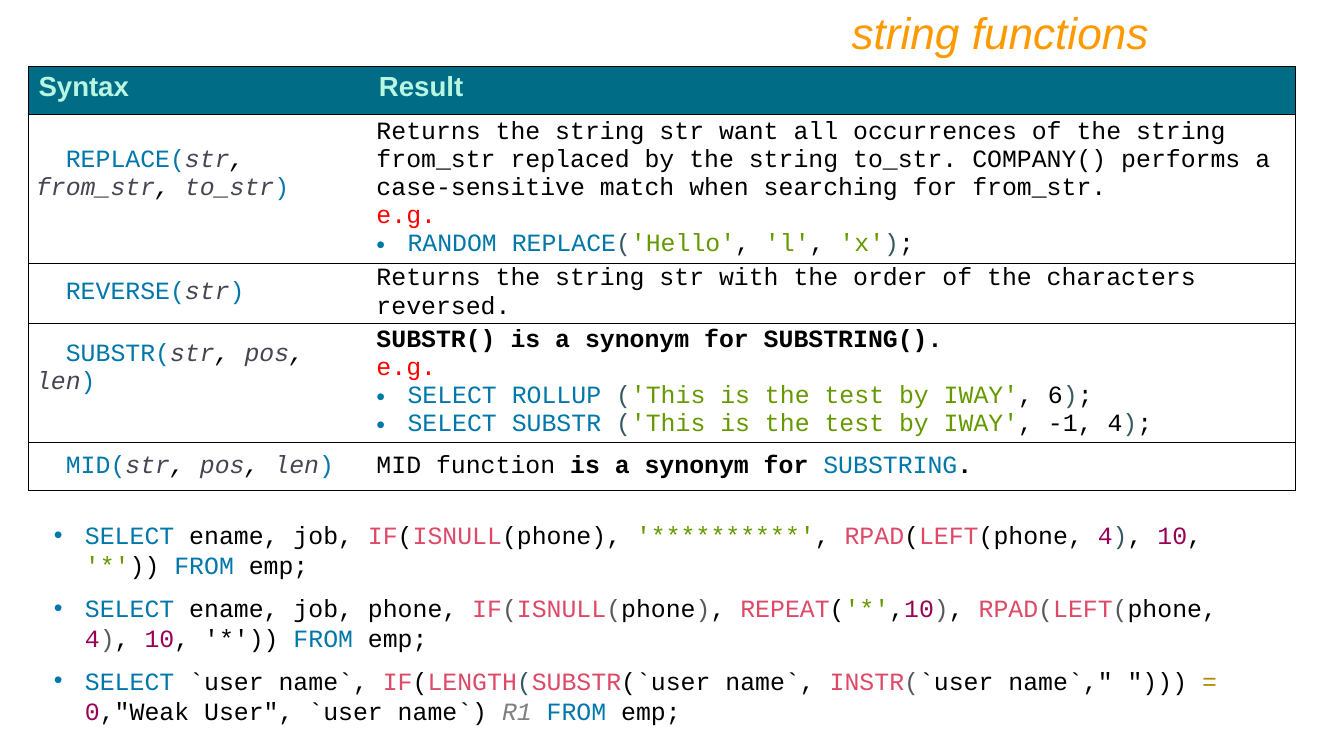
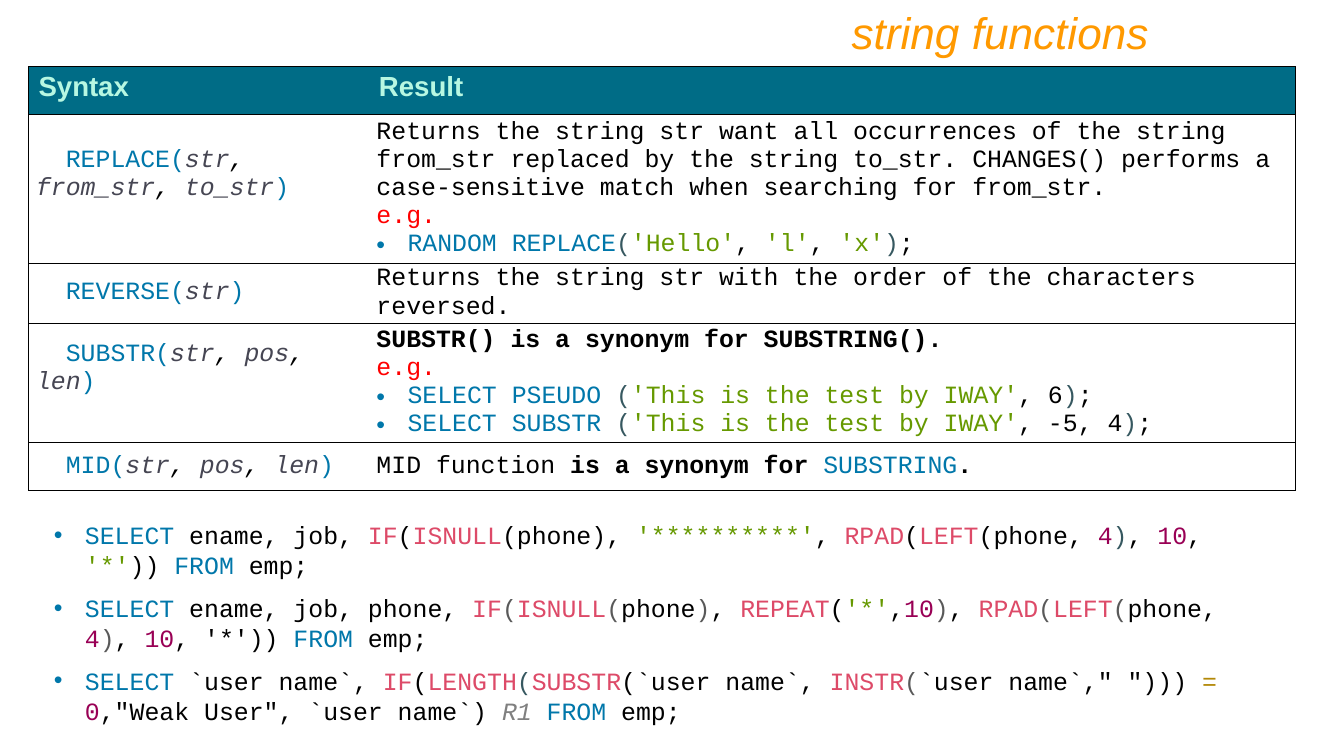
COMPANY(: COMPANY( -> CHANGES( (1039, 159)
ROLLUP: ROLLUP -> PSEUDO (556, 395)
-1: -1 -> -5 (1070, 423)
